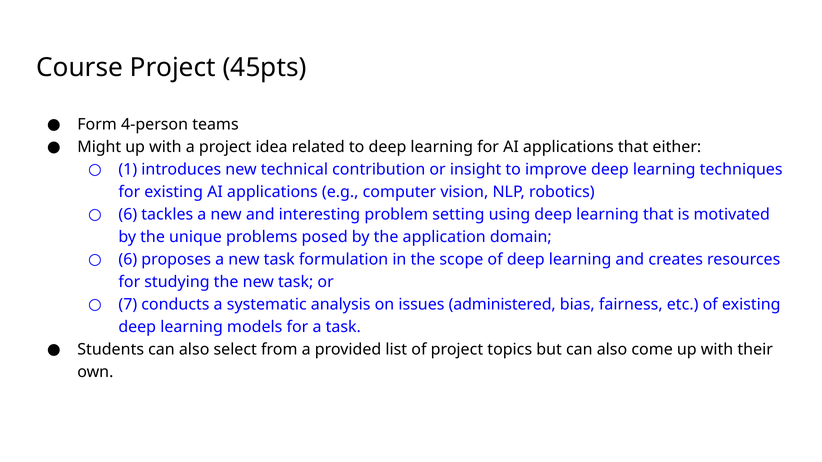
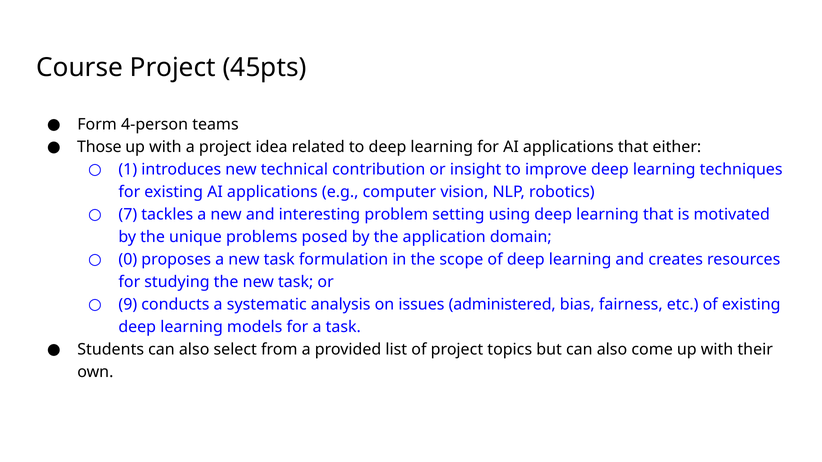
Might: Might -> Those (99, 147)
6: 6 -> 7 (128, 214)
6: 6 -> 0 (128, 260)
7: 7 -> 9 (128, 305)
